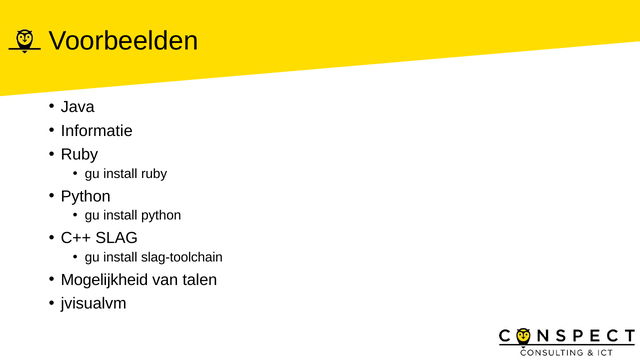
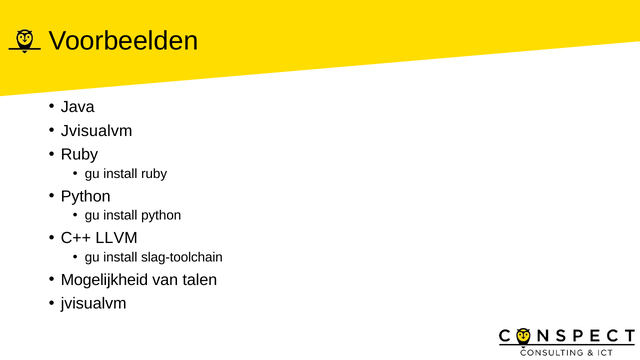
Informatie: Informatie -> Jvisualvm (97, 131)
SLAG: SLAG -> LLVM (117, 238)
